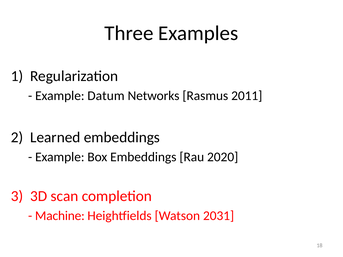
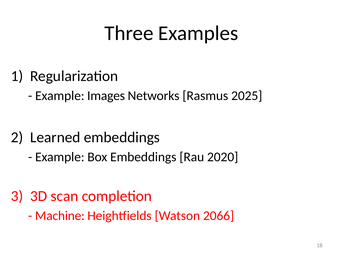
Datum: Datum -> Images (106, 96)
2011: 2011 -> 2025 (247, 96)
2031: 2031 -> 2066 (219, 216)
